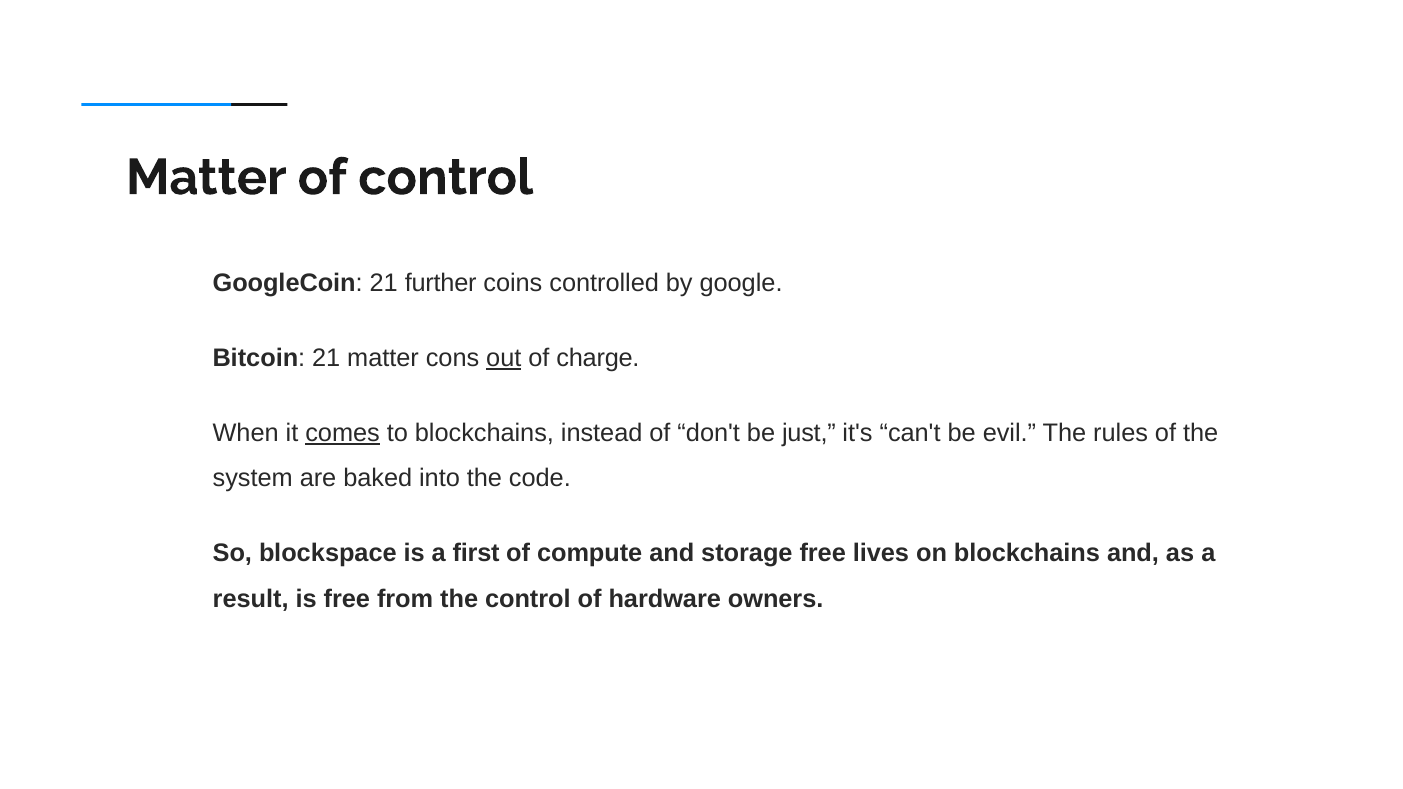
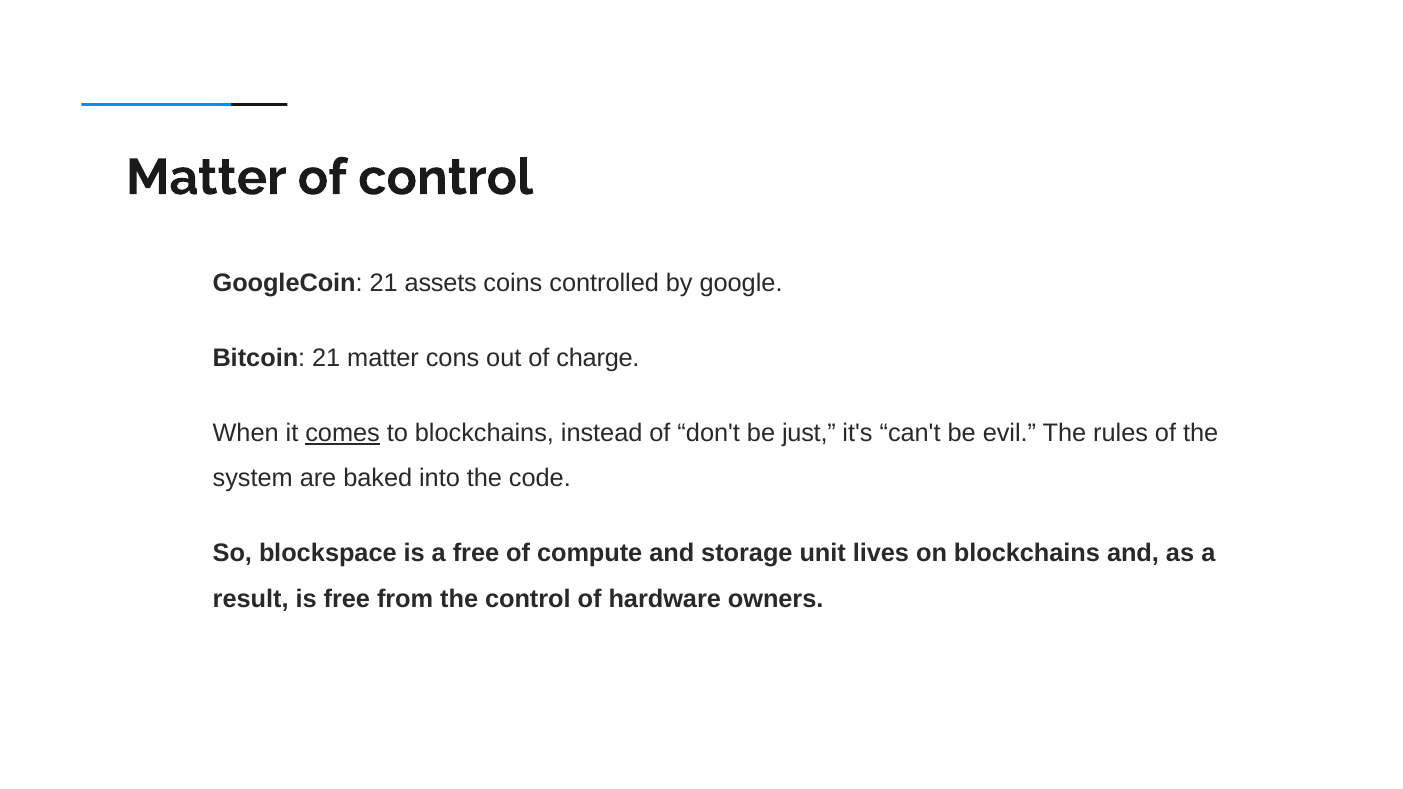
further: further -> assets (441, 283)
out underline: present -> none (504, 358)
a first: first -> free (476, 553)
storage free: free -> unit (823, 553)
